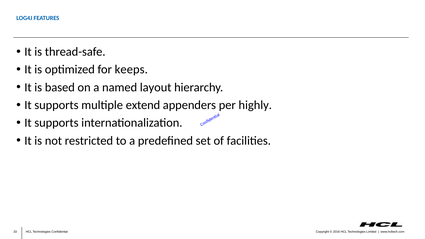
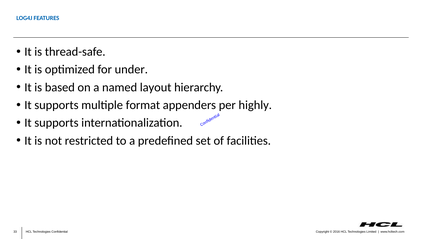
keeps: keeps -> under (131, 70)
extend: extend -> format (143, 105)
